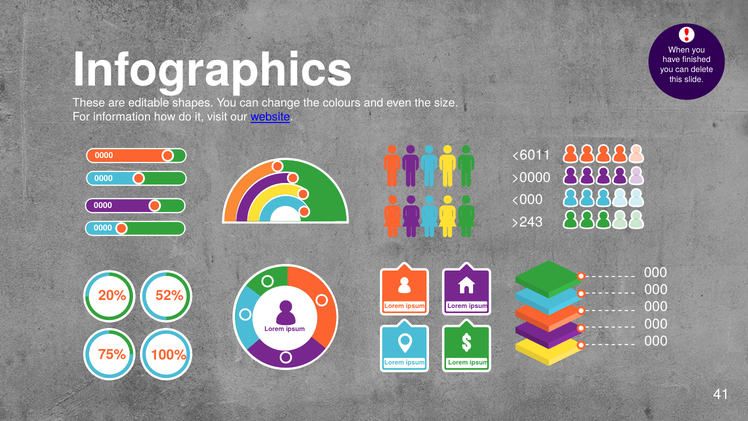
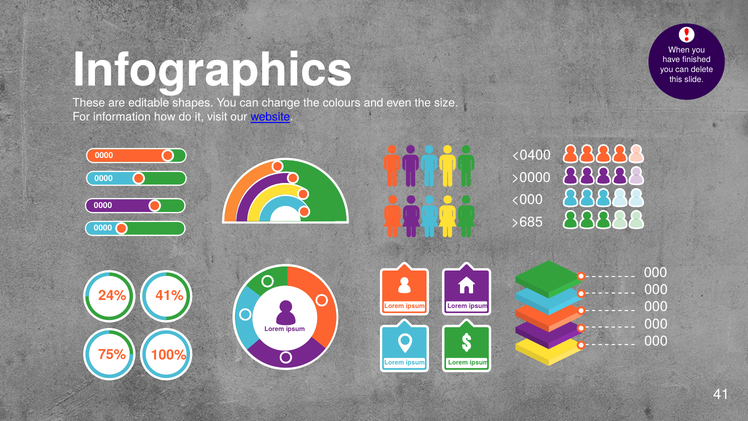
<6011: <6011 -> <0400 (531, 155)
>243: >243 -> >685 (527, 222)
20%: 20% -> 24% (112, 295)
52%: 52% -> 41% (170, 295)
